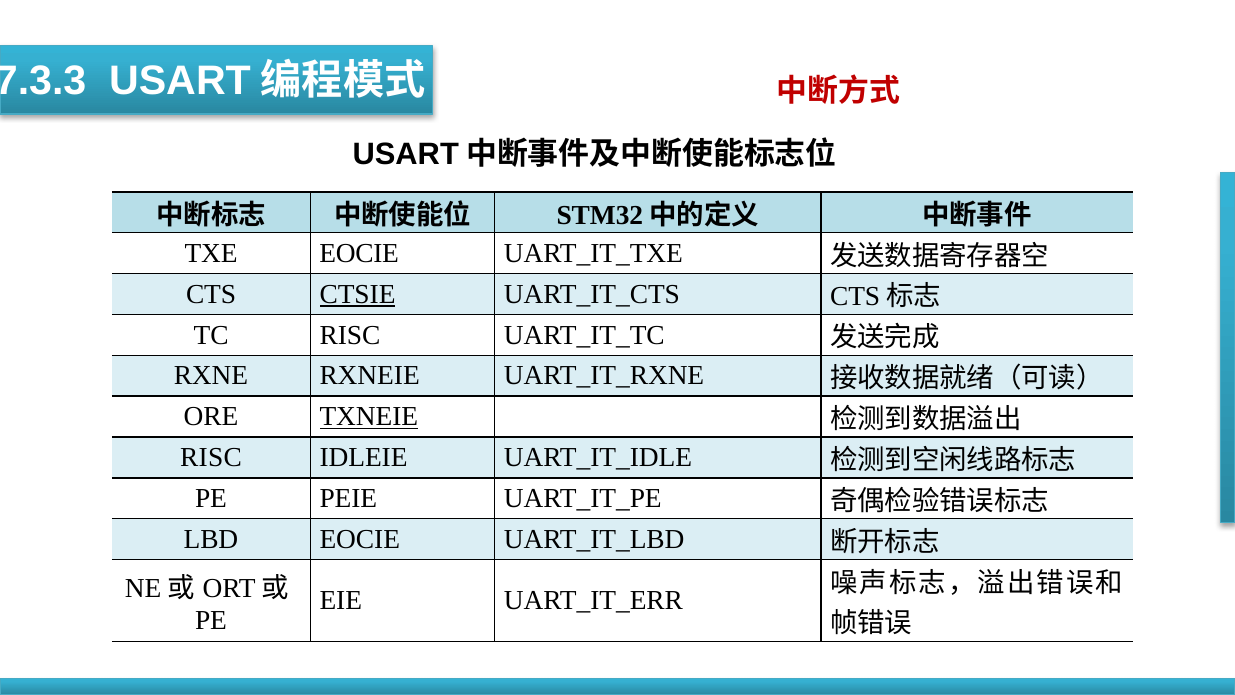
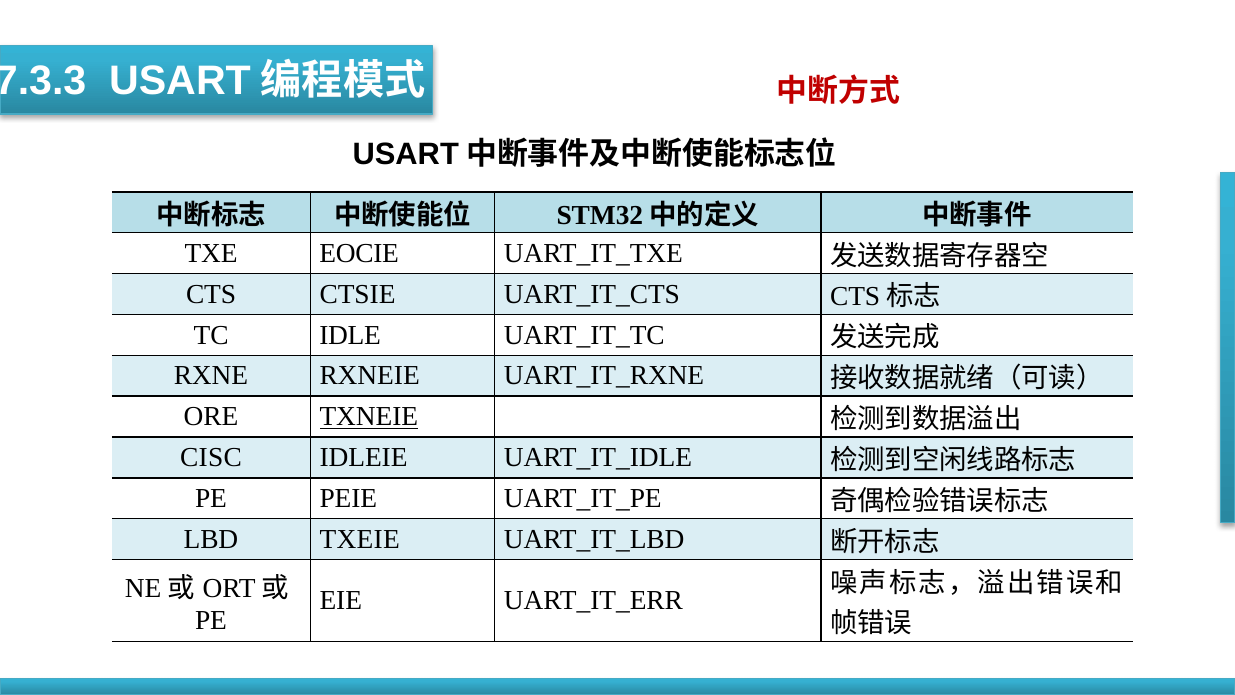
CTSIE underline: present -> none (358, 294)
TC RISC: RISC -> IDLE (350, 335)
RISC: RISC -> CISC (211, 457)
LBD EOCIE: EOCIE -> TXEIE (360, 539)
